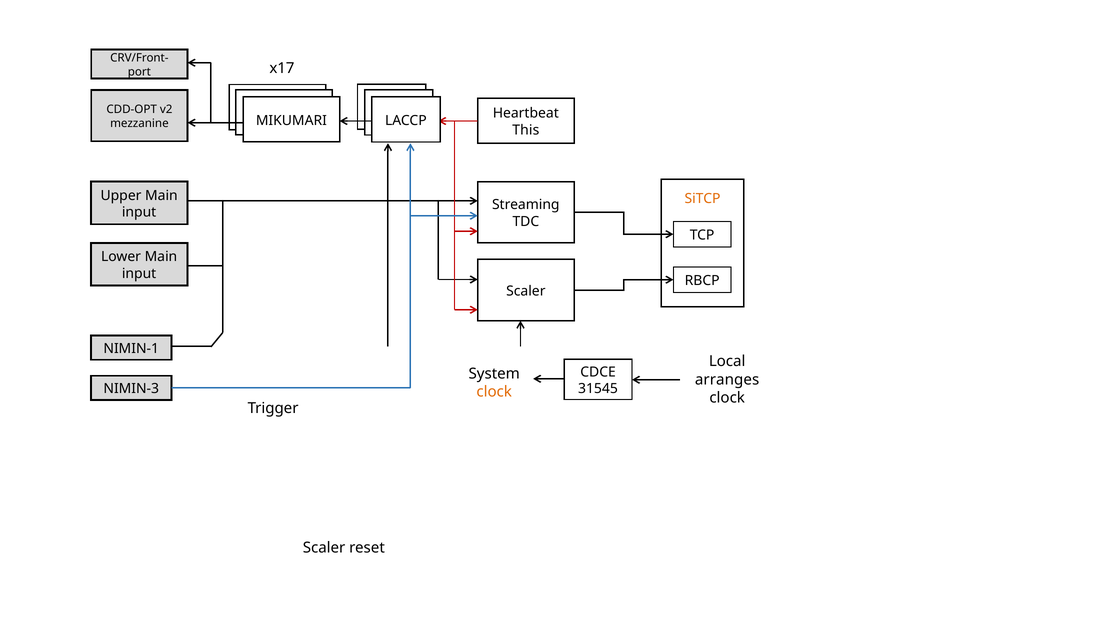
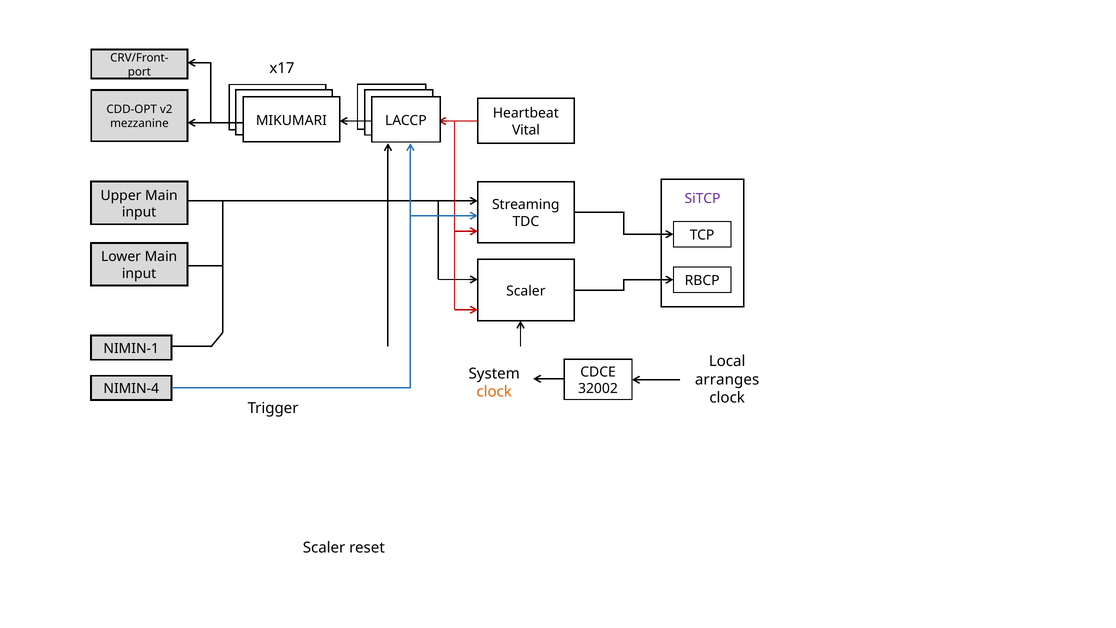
This: This -> Vital (526, 130)
SiTCP colour: orange -> purple (703, 199)
31545: 31545 -> 32002 (598, 389)
NIMIN-3: NIMIN-3 -> NIMIN-4 (131, 389)
